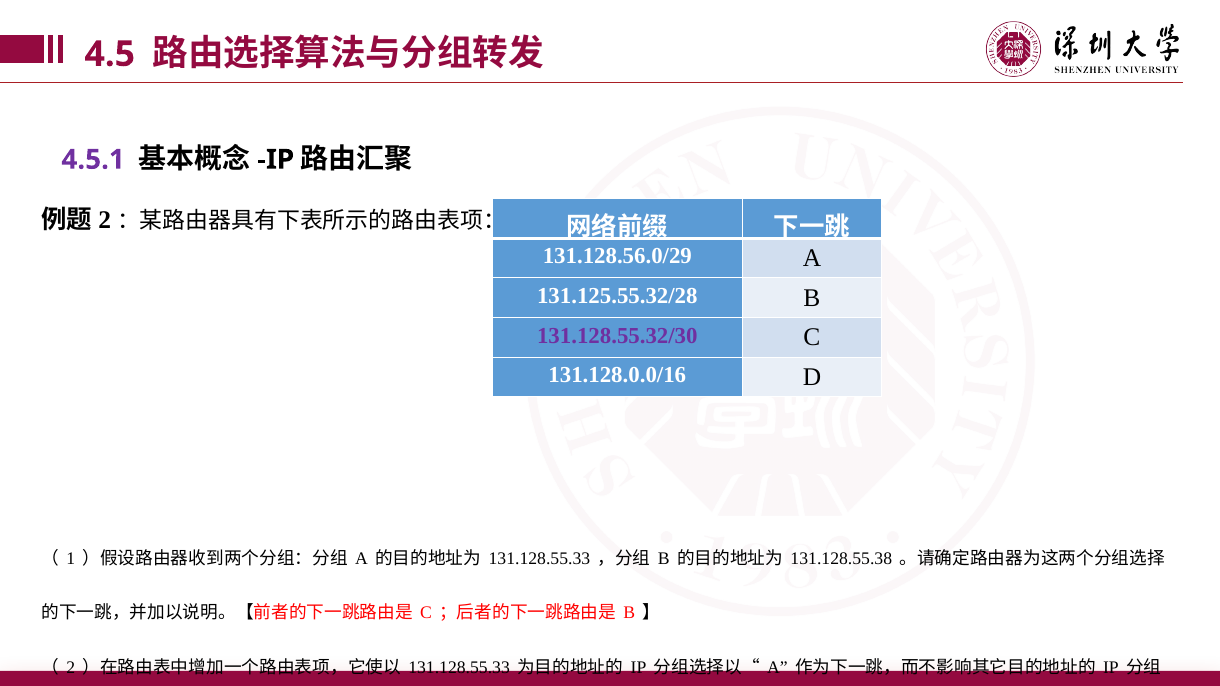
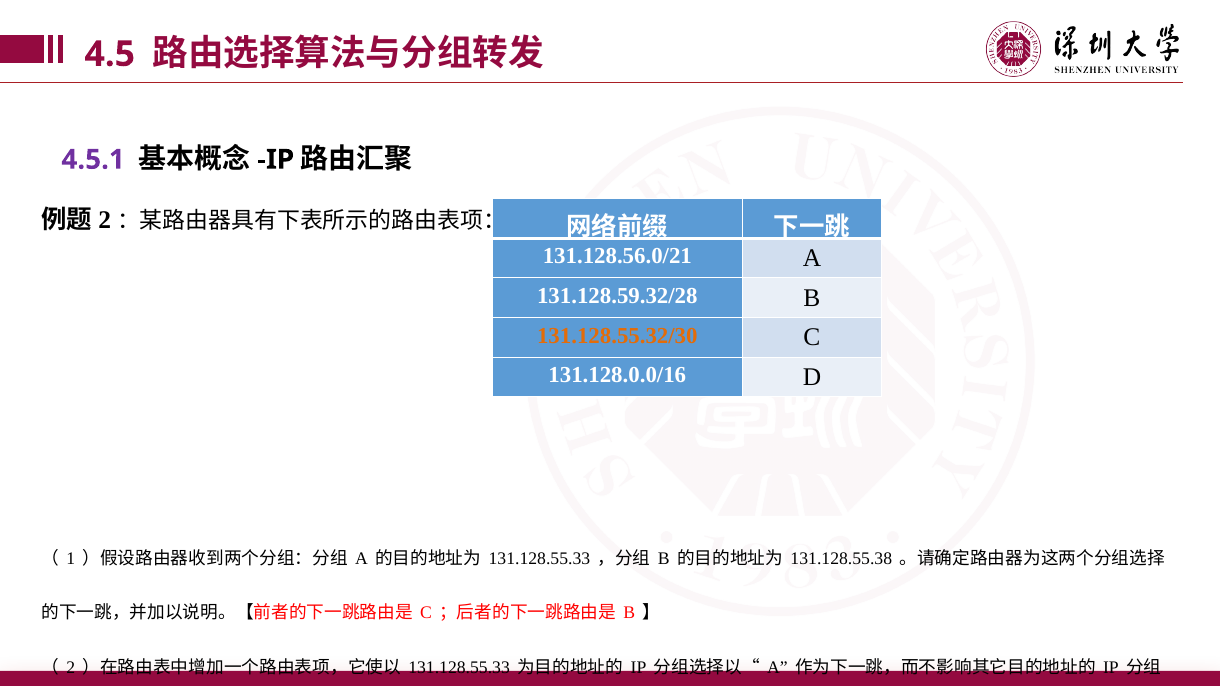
131.128.56.0/29: 131.128.56.0/29 -> 131.128.56.0/21 (617, 256)
131.125.55.32/28: 131.125.55.32/28 -> 131.128.59.32/28 (617, 296)
131.128.55.32/30 colour: purple -> orange (617, 336)
